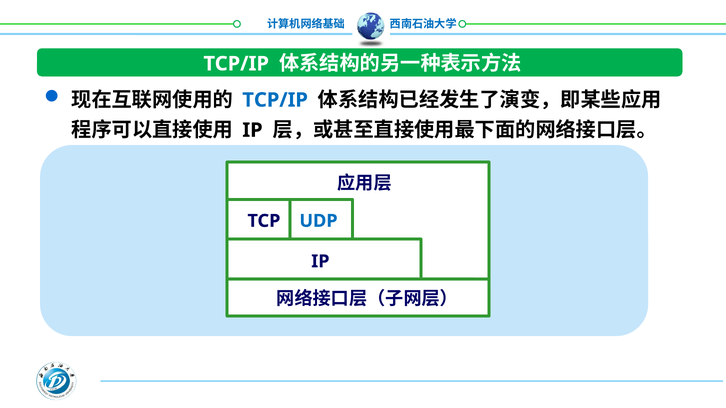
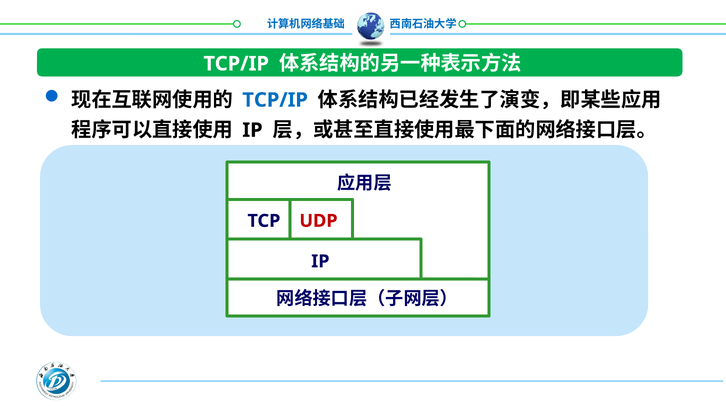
UDP colour: blue -> red (318, 221)
